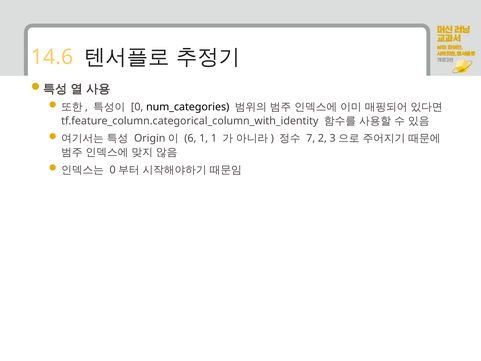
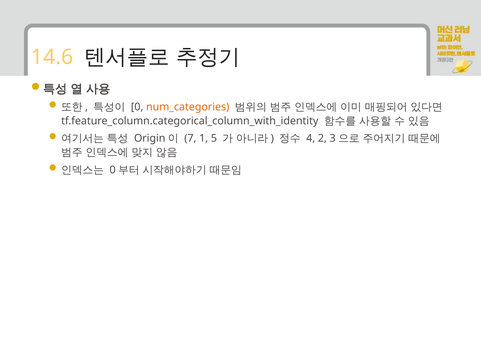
num_categories colour: black -> orange (188, 107)
6: 6 -> 7 (190, 138)
1 1: 1 -> 5 (214, 138)
7: 7 -> 4 (311, 138)
